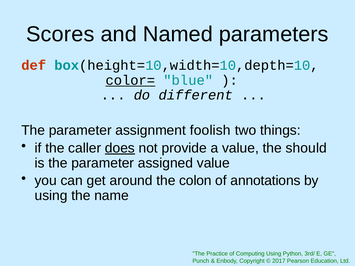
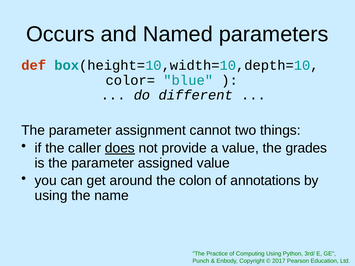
Scores: Scores -> Occurs (60, 34)
color= underline: present -> none (130, 80)
foolish: foolish -> cannot (210, 131)
should: should -> grades (306, 148)
